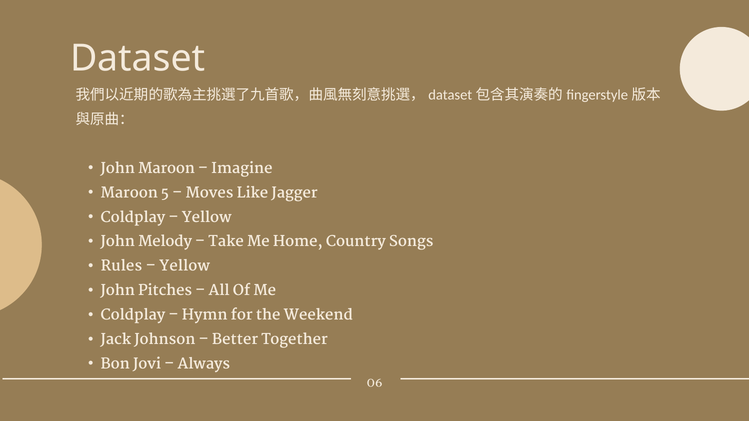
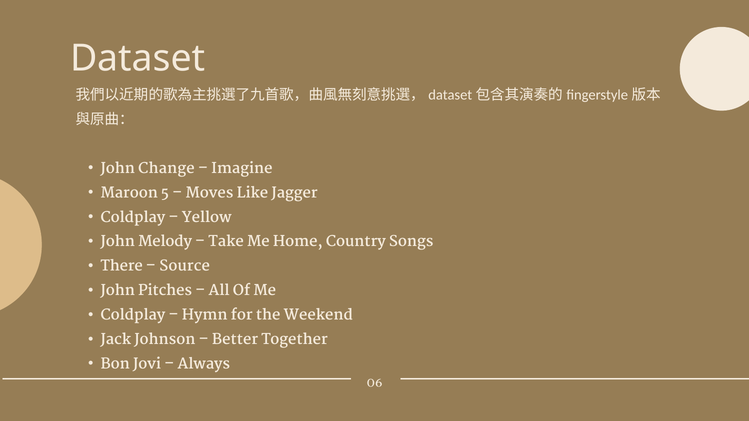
John Maroon: Maroon -> Change (166, 168)
Rules: Rules -> There (122, 266)
Yellow: Yellow -> Source (185, 266)
